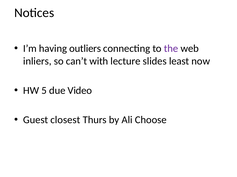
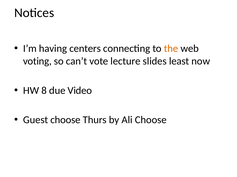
outliers: outliers -> centers (85, 49)
the colour: purple -> orange (171, 49)
inliers: inliers -> voting (37, 61)
with: with -> vote (99, 61)
5: 5 -> 8 (44, 91)
Guest closest: closest -> choose (65, 120)
